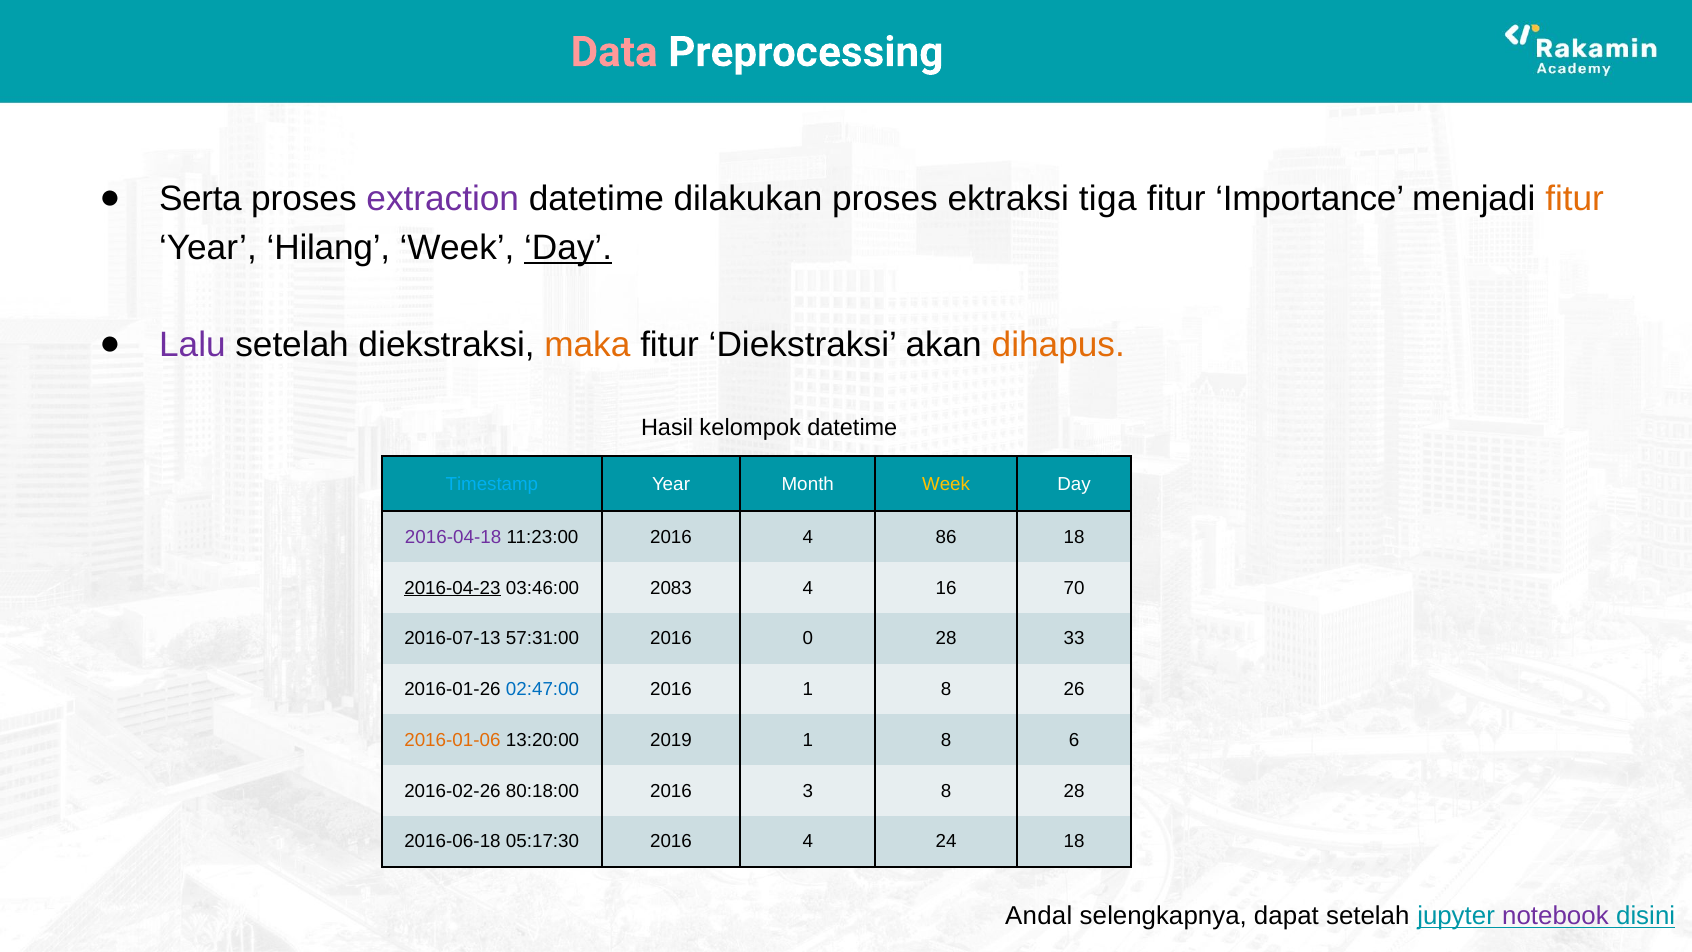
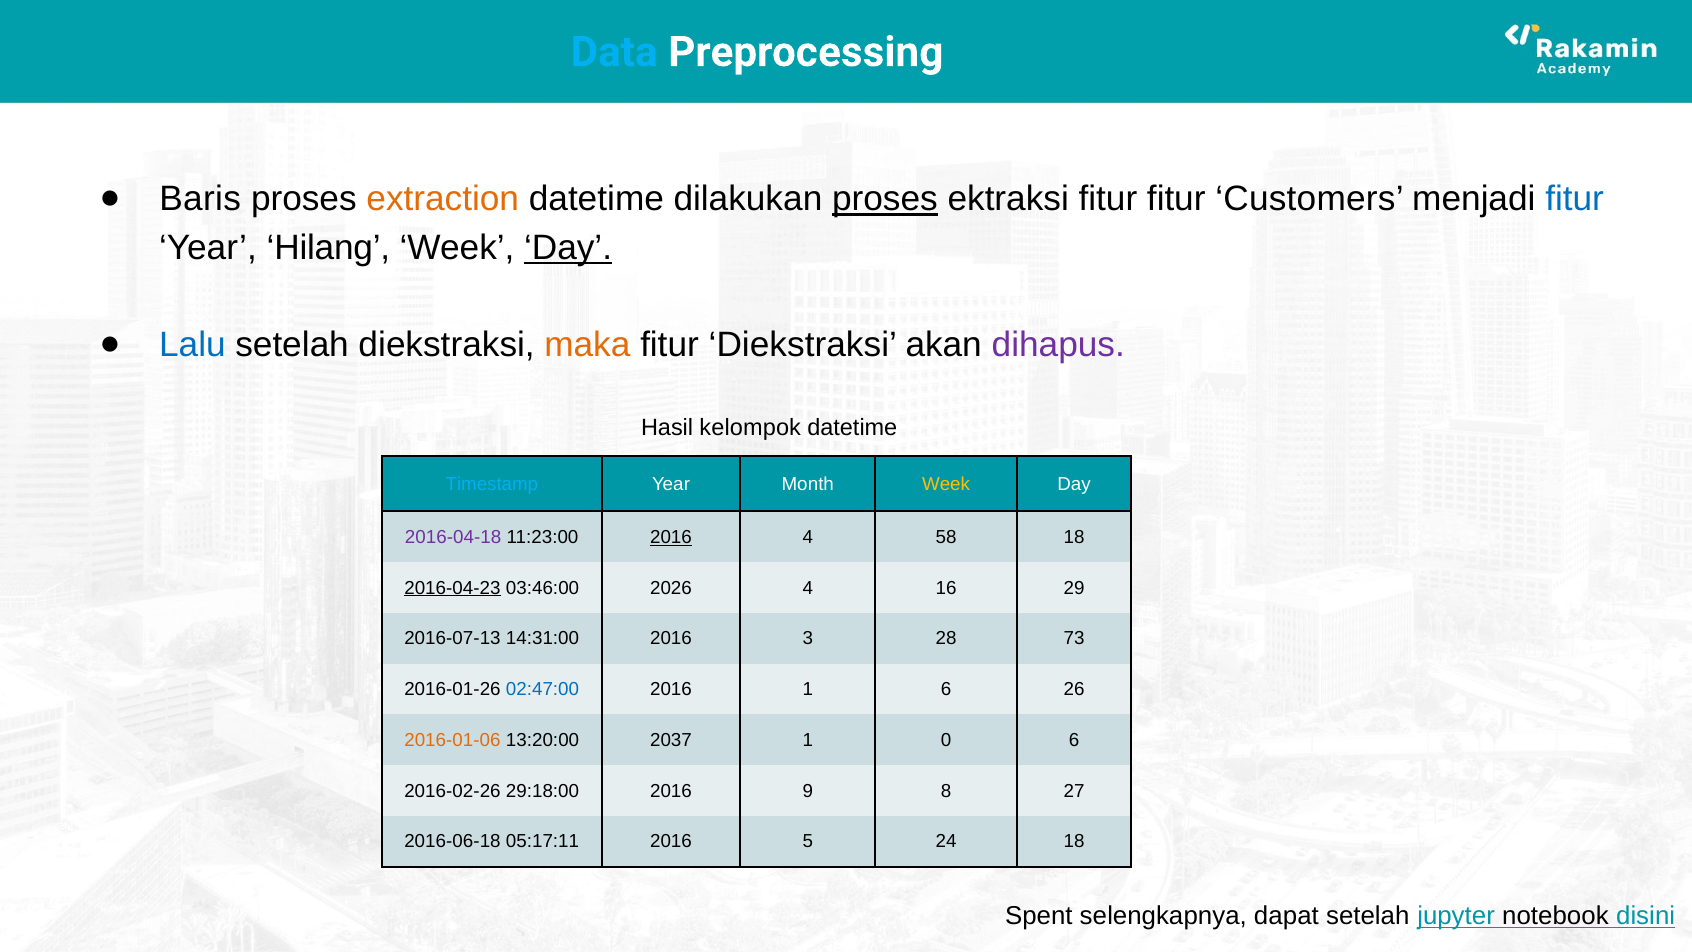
Data colour: pink -> light blue (614, 52)
Serta: Serta -> Baris (200, 199)
extraction colour: purple -> orange (443, 199)
proses underline: none -> present (885, 199)
ektraksi tiga: tiga -> fitur (1108, 199)
Importance: Importance -> Customers (1309, 199)
fitur colour: orange -> blue (1575, 199)
Lalu colour: purple -> blue (192, 345)
dihapus colour: orange -> purple (1058, 345)
2016 underline: none -> present (671, 537)
86: 86 -> 58 (946, 537)
2083: 2083 -> 2026 (671, 588)
70: 70 -> 29 (1074, 588)
57:31:00: 57:31:00 -> 14:31:00 (543, 638)
0: 0 -> 3 (808, 638)
33: 33 -> 73 (1074, 638)
2016 1 8: 8 -> 6 (946, 689)
2019: 2019 -> 2037 (671, 740)
8: 8 -> 0 (946, 740)
80:18:00: 80:18:00 -> 29:18:00 (543, 791)
3: 3 -> 9 (808, 791)
8 28: 28 -> 27 (1074, 791)
05:17:30: 05:17:30 -> 05:17:11 (543, 841)
4: 4 -> 5 (808, 841)
Andal: Andal -> Spent (1039, 916)
notebook colour: purple -> black (1555, 916)
